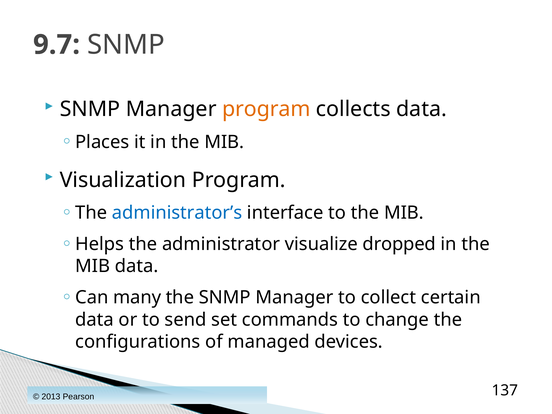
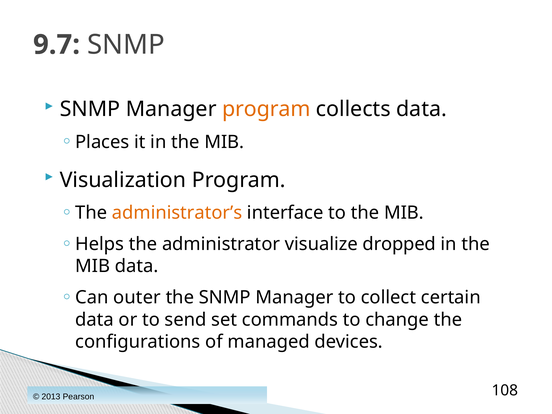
administrator’s colour: blue -> orange (177, 213)
many: many -> outer (137, 298)
137: 137 -> 108 (505, 390)
